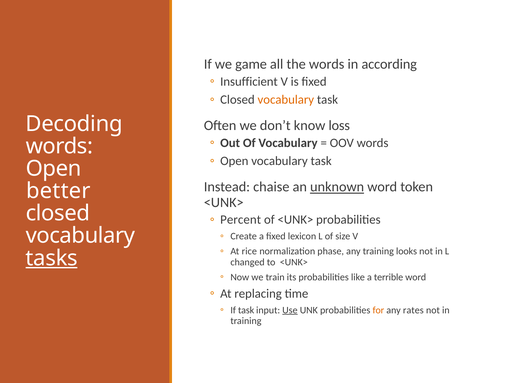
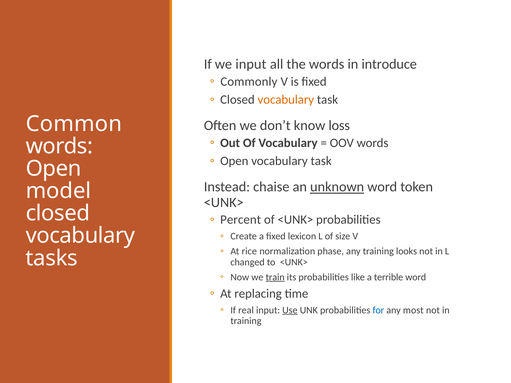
we game: game -> input (251, 64)
according: according -> introduce (389, 64)
Insufficient: Insufficient -> Commonly (249, 82)
Decoding: Decoding -> Common (74, 124)
better: better -> model (58, 191)
tasks underline: present -> none (52, 258)
train underline: none -> present (275, 277)
If task: task -> real (246, 310)
for colour: orange -> blue (378, 310)
rates: rates -> most (413, 310)
